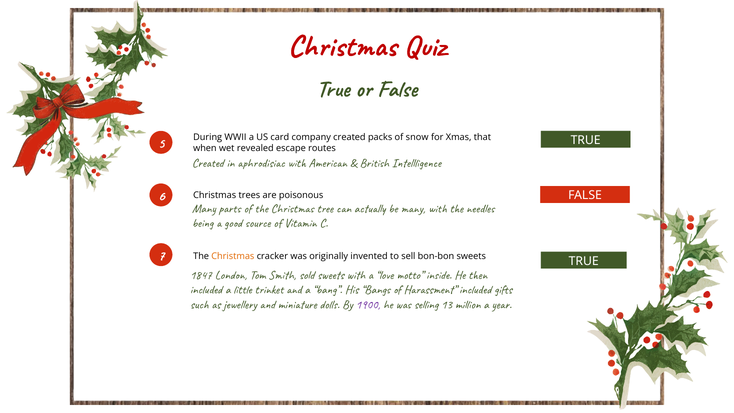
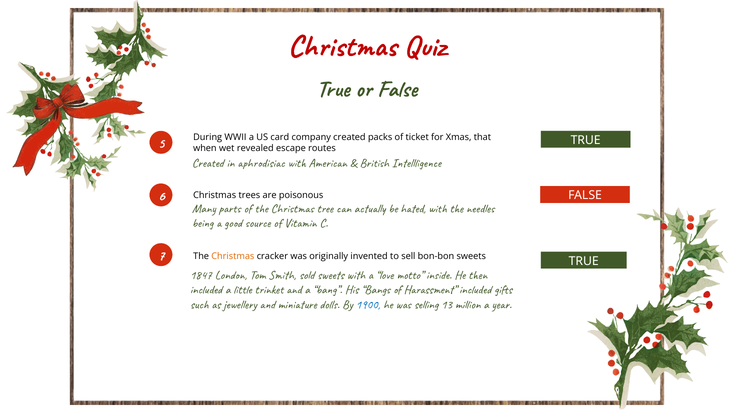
snow: snow -> ticket (417, 137)
be many: many -> hated (413, 209)
1900 colour: purple -> blue (368, 305)
